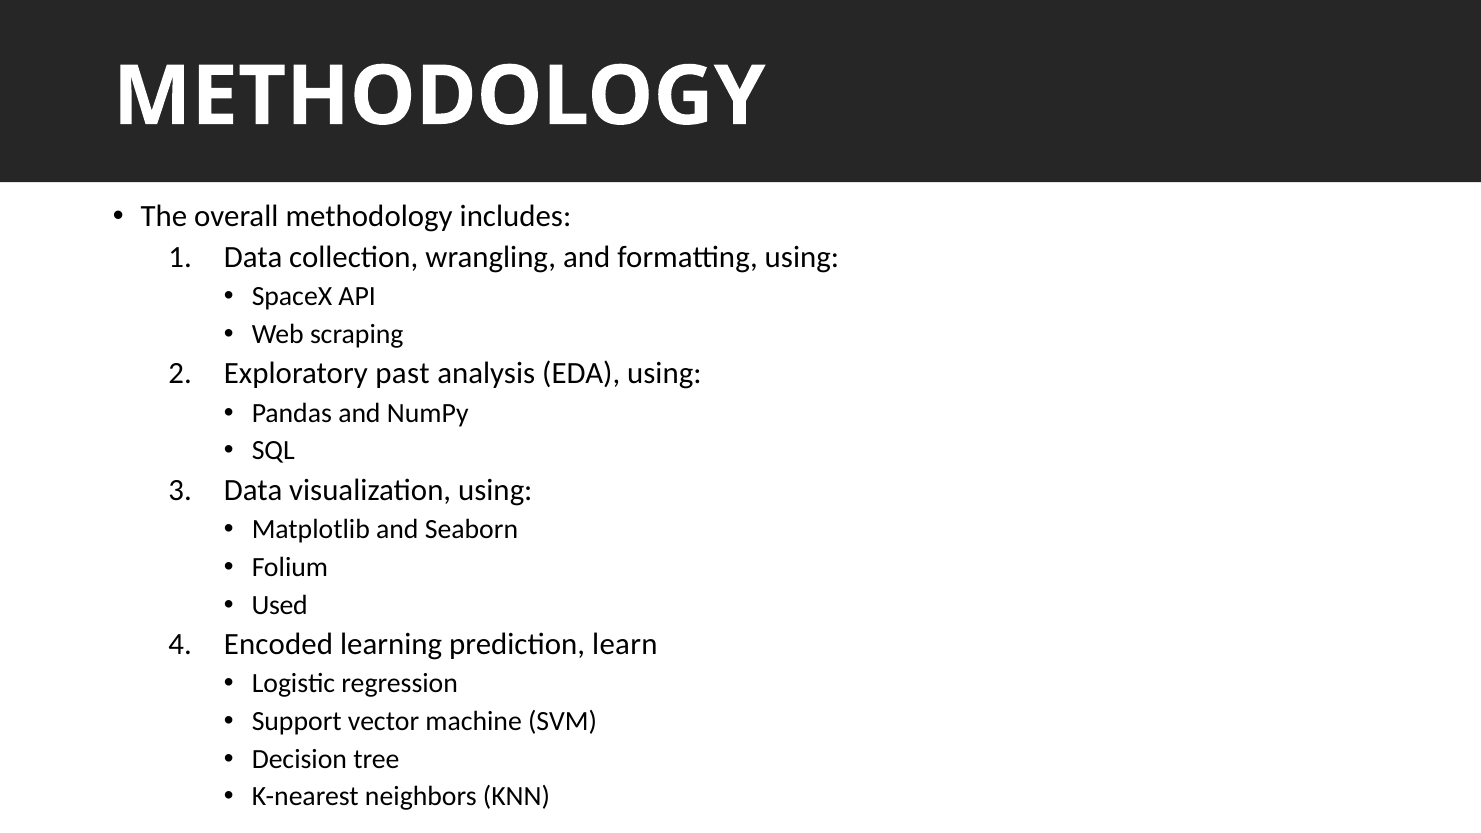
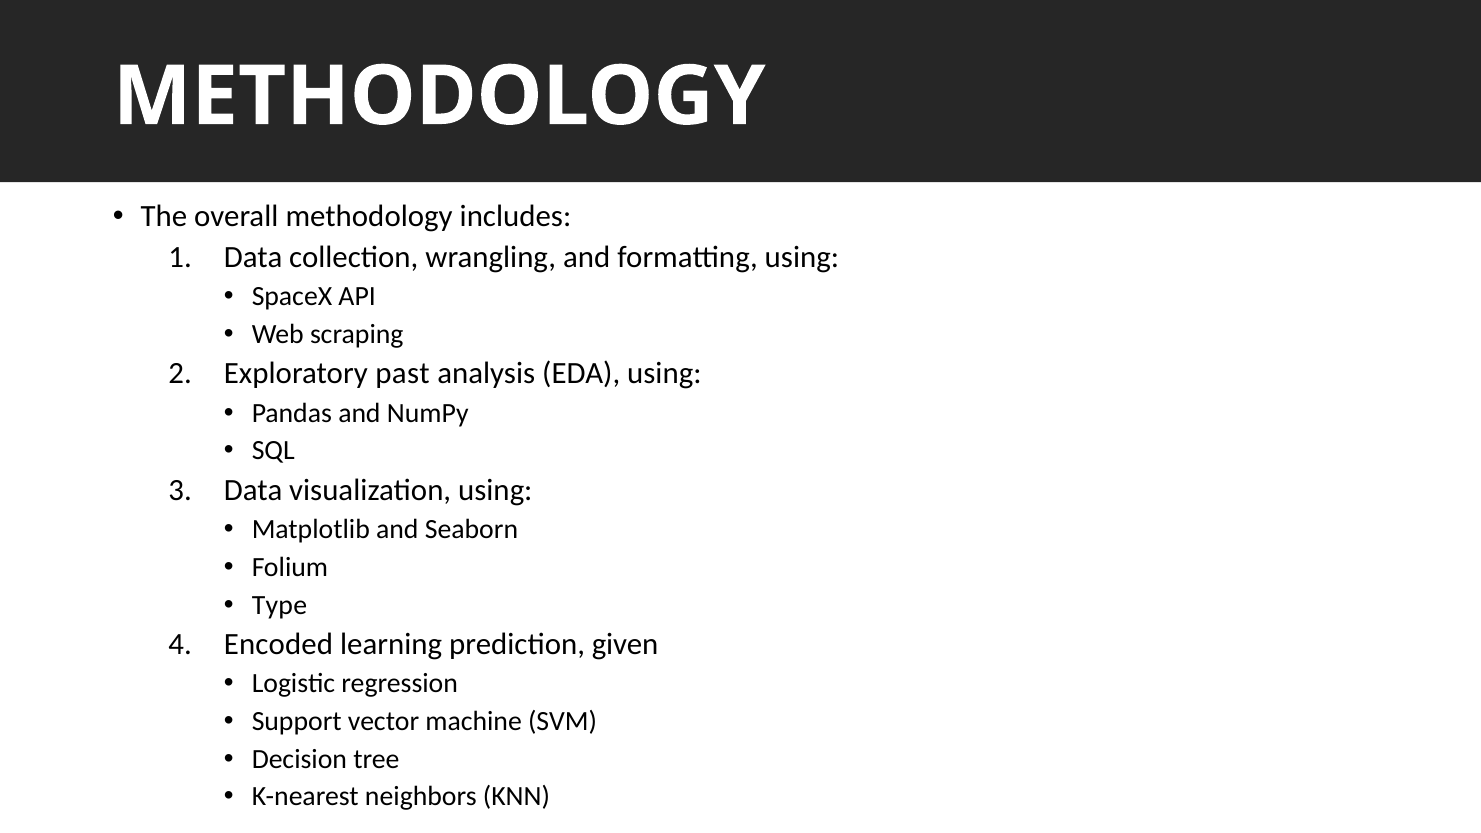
Used: Used -> Type (279, 605)
learn: learn -> given (625, 644)
